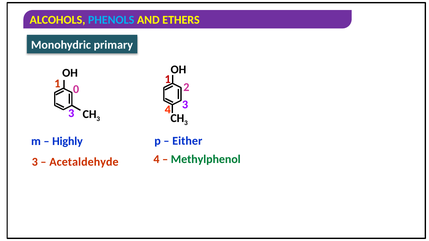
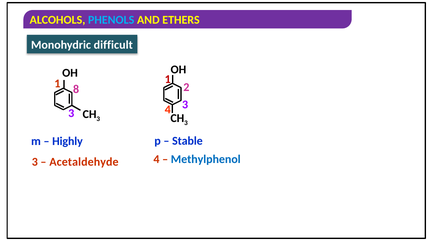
primary: primary -> difficult (113, 45)
0: 0 -> 8 (76, 89)
Either: Either -> Stable (187, 141)
Methylphenol colour: green -> blue (206, 159)
